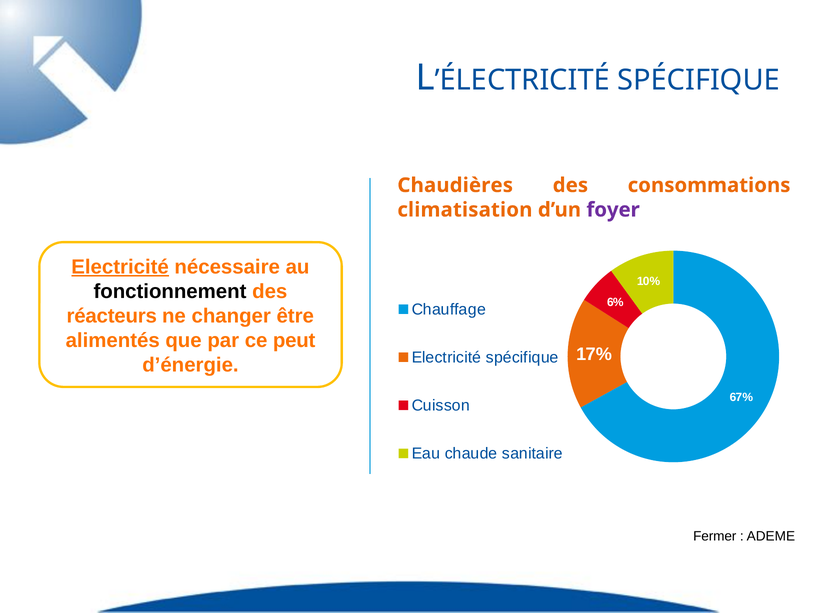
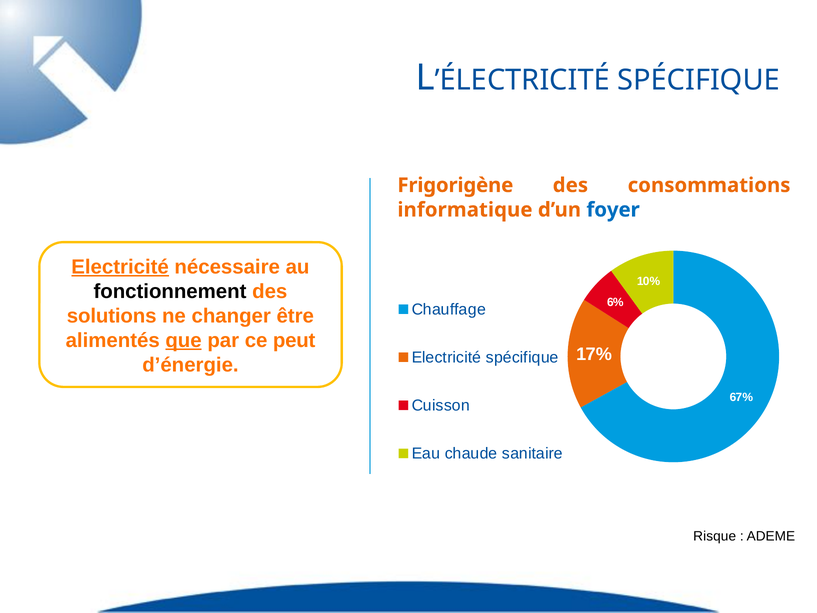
Chaudières: Chaudières -> Frigorigène (455, 185)
climatisation: climatisation -> informatique (465, 210)
foyer colour: purple -> blue (613, 210)
réacteurs: réacteurs -> solutions (112, 316)
que underline: none -> present (184, 340)
Fermer: Fermer -> Risque (715, 536)
